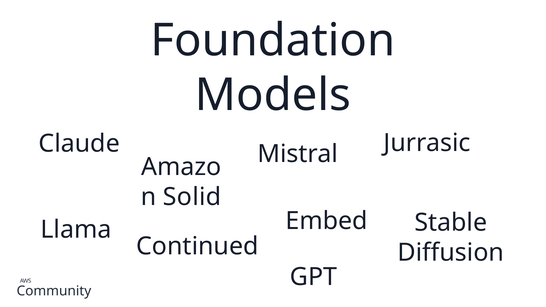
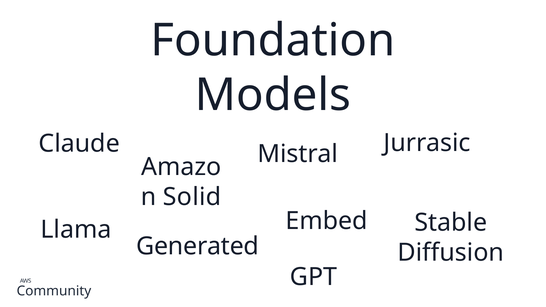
Continued: Continued -> Generated (198, 246)
